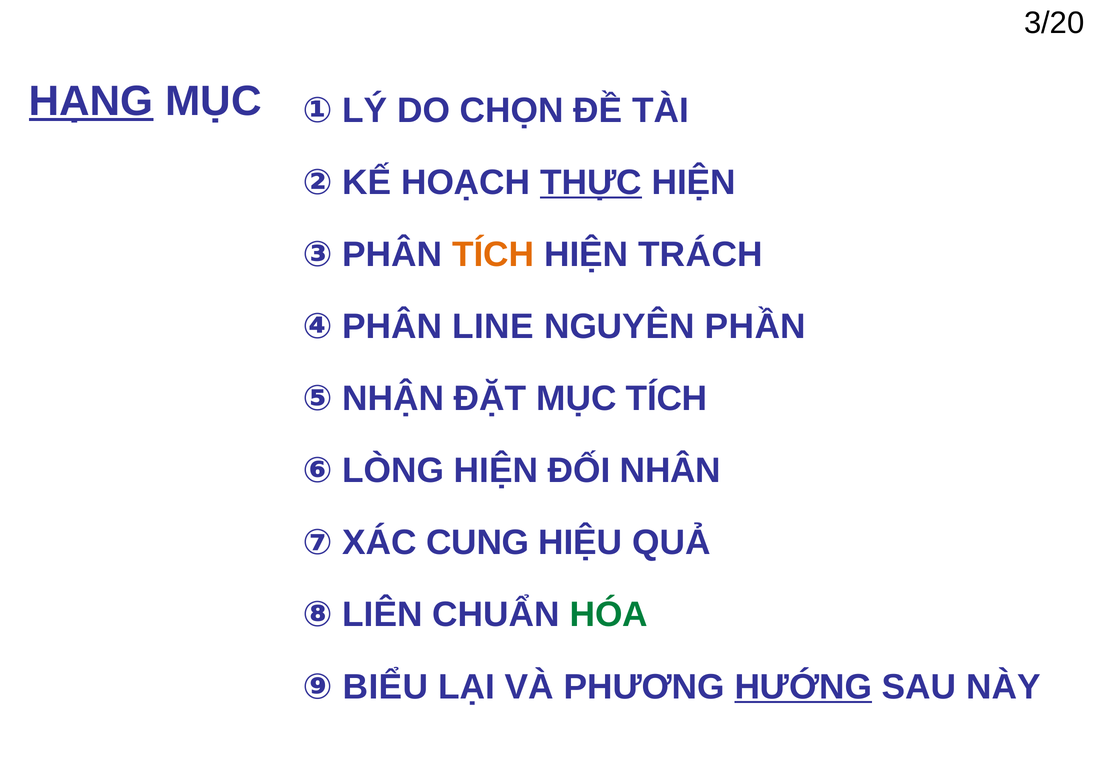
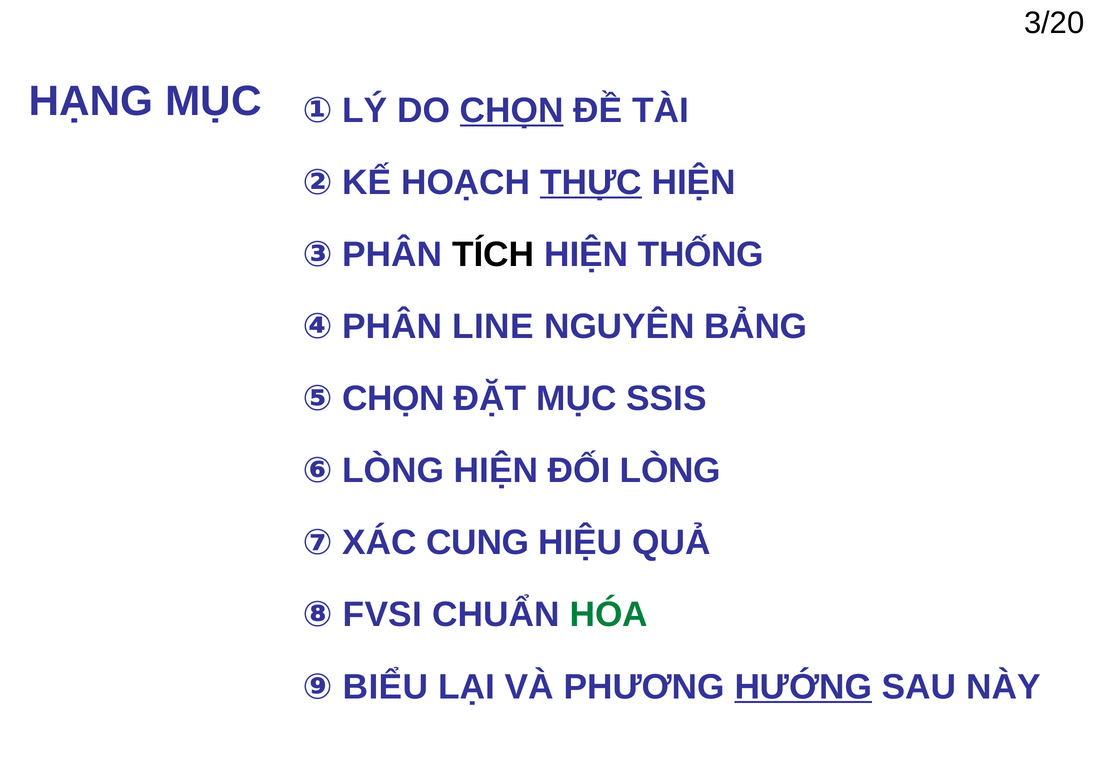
HẠNG underline: present -> none (91, 101)
CHỌN underline: none -> present (512, 110)
TÍCH colour: orange -> black (493, 255)
TRÁCH: TRÁCH -> THỐNG (701, 255)
PHẦN: PHẦN -> BẢNG (756, 327)
⑤ NHẬN: NHẬN -> CHỌN (393, 399)
MỤC TÍCH: TÍCH -> SSIS (666, 399)
ĐỐI NHÂN: NHÂN -> LÒNG (670, 471)
LIÊN: LIÊN -> FVSI (382, 615)
